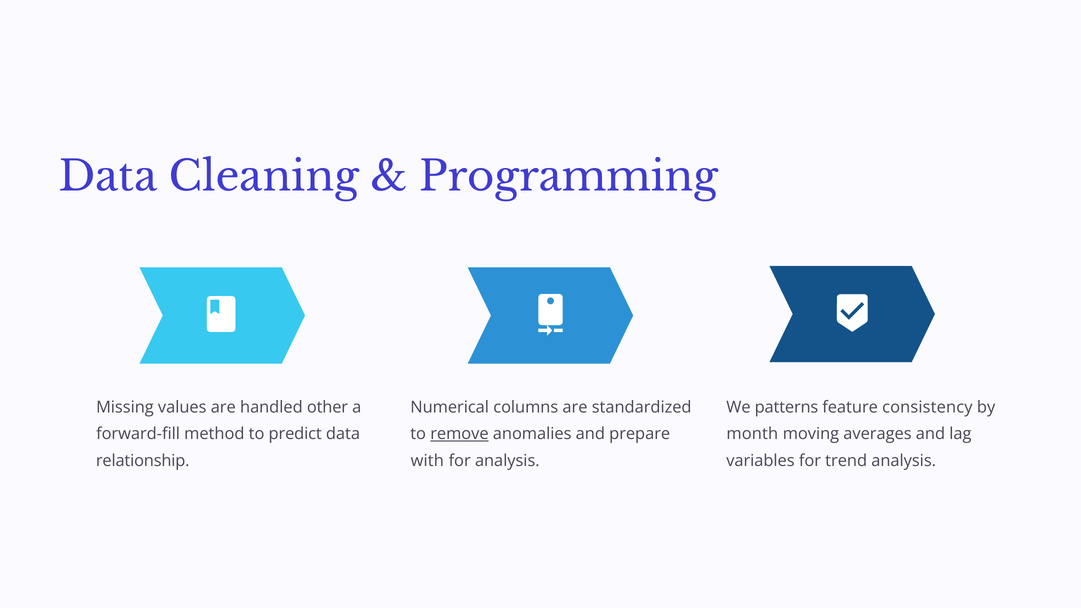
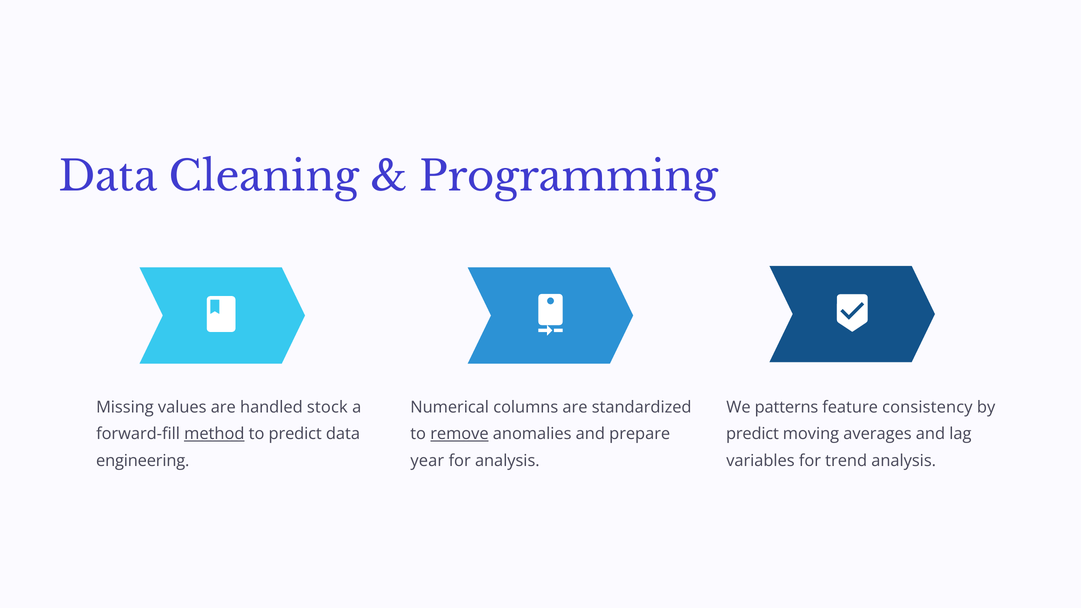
other: other -> stock (327, 407)
method underline: none -> present (214, 434)
month: month -> predict (752, 434)
relationship: relationship -> engineering (143, 461)
with: with -> year (427, 461)
